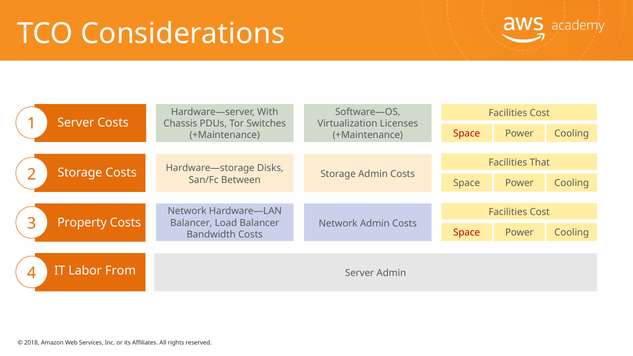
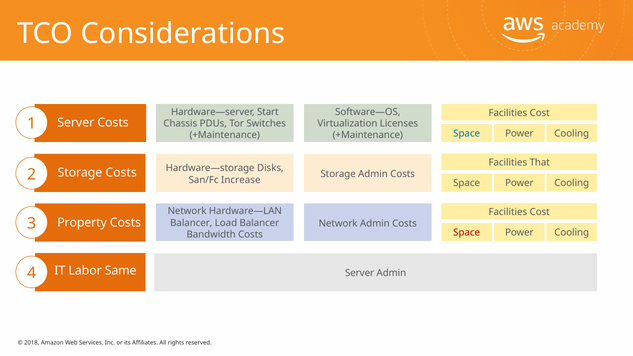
With: With -> Start (268, 112)
Space colour: red -> blue (467, 134)
Between: Between -> Increase (241, 180)
From: From -> Same (121, 271)
